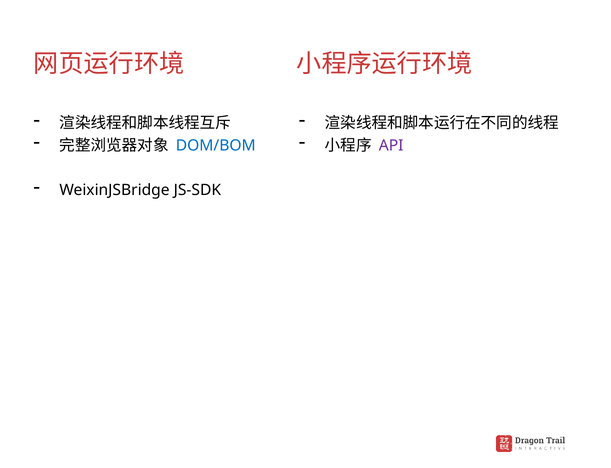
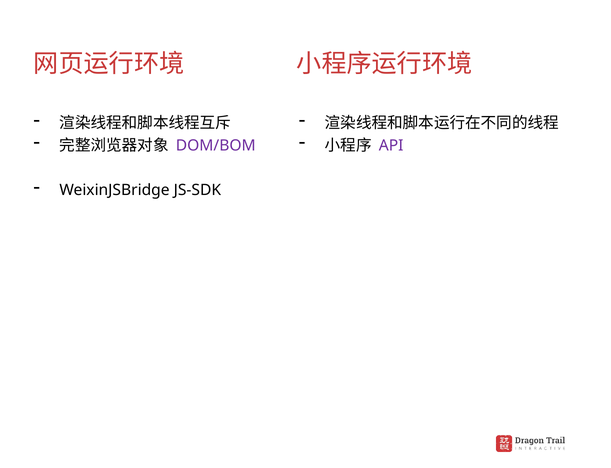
DOM/BOM colour: blue -> purple (216, 145)
